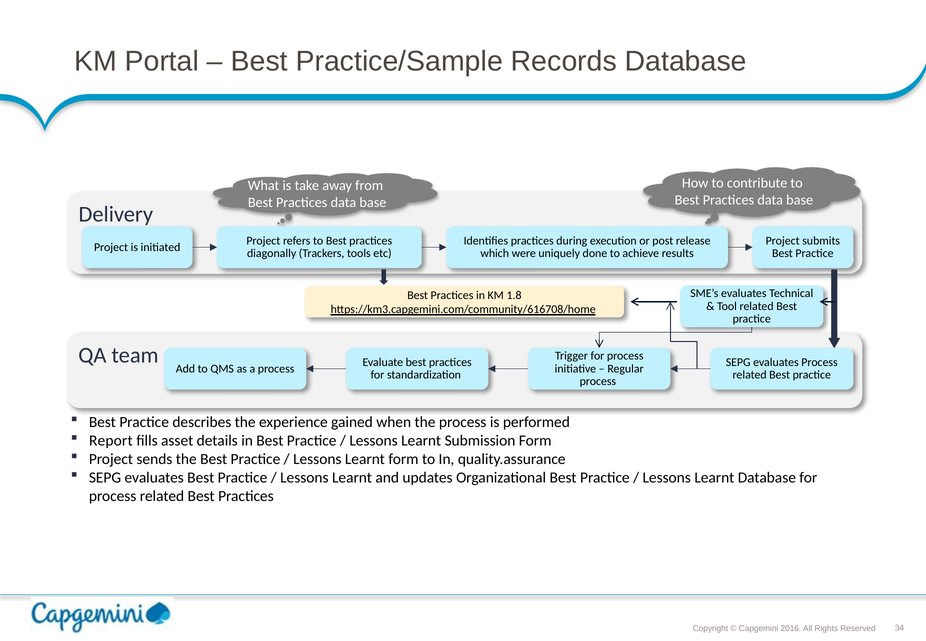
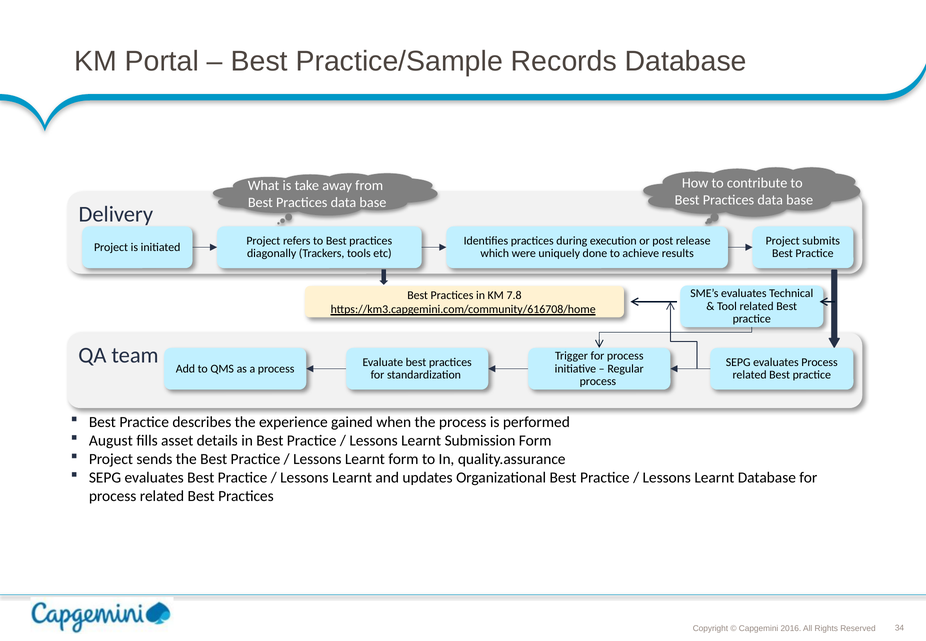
1.8: 1.8 -> 7.8 (514, 295)
Report: Report -> August (111, 441)
